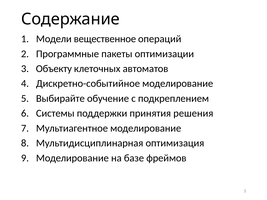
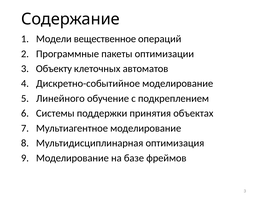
Выбирайте: Выбирайте -> Линейного (60, 99)
решения: решения -> объектах (193, 113)
